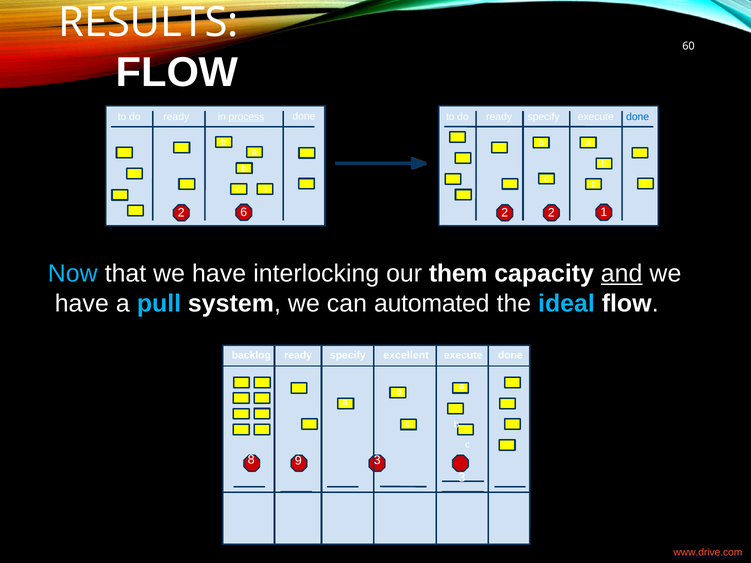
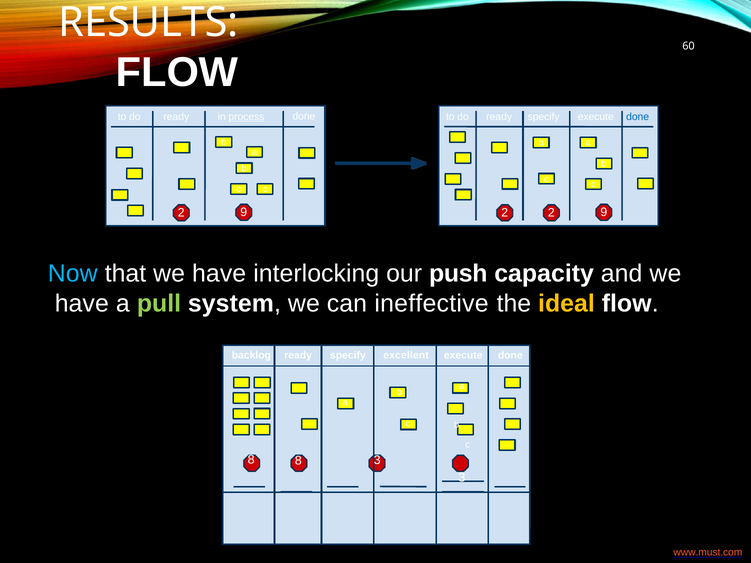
1: 1 -> 9 (604, 212)
6: 6 -> 9 (244, 212)
them: them -> push (458, 274)
and underline: present -> none (622, 274)
pull colour: light blue -> light green (159, 304)
automated: automated -> ineffective (432, 304)
ideal colour: light blue -> yellow (566, 304)
8 9: 9 -> 8 (298, 461)
www.drive.com: www.drive.com -> www.must.com (708, 553)
